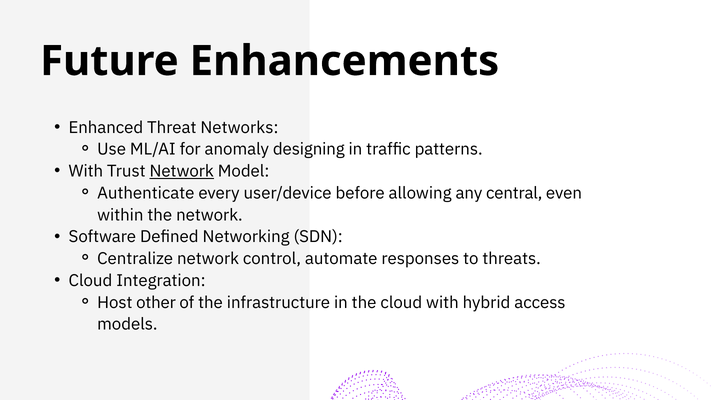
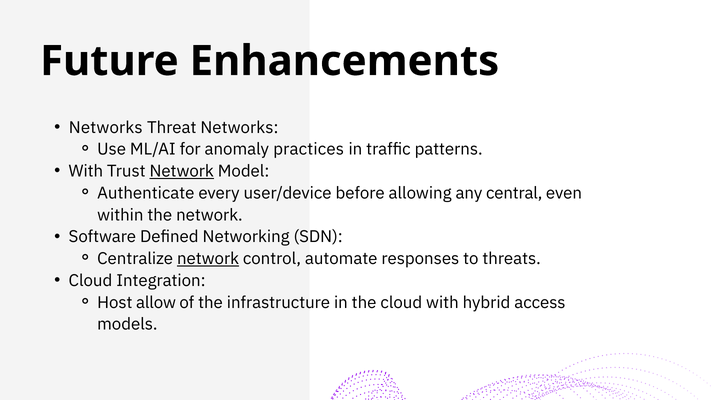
Enhanced: Enhanced -> Networks (106, 128)
designing: designing -> practices (309, 149)
network underline: none -> present (208, 259)
other: other -> allow (156, 303)
